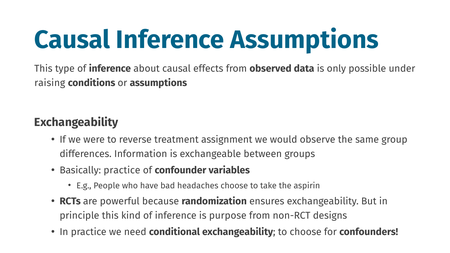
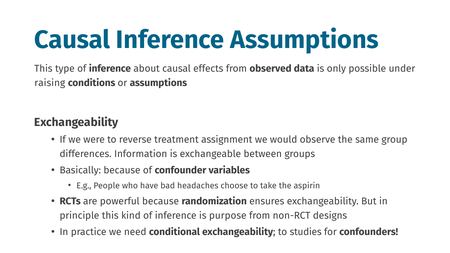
Basically practice: practice -> because (122, 170)
to choose: choose -> studies (306, 232)
